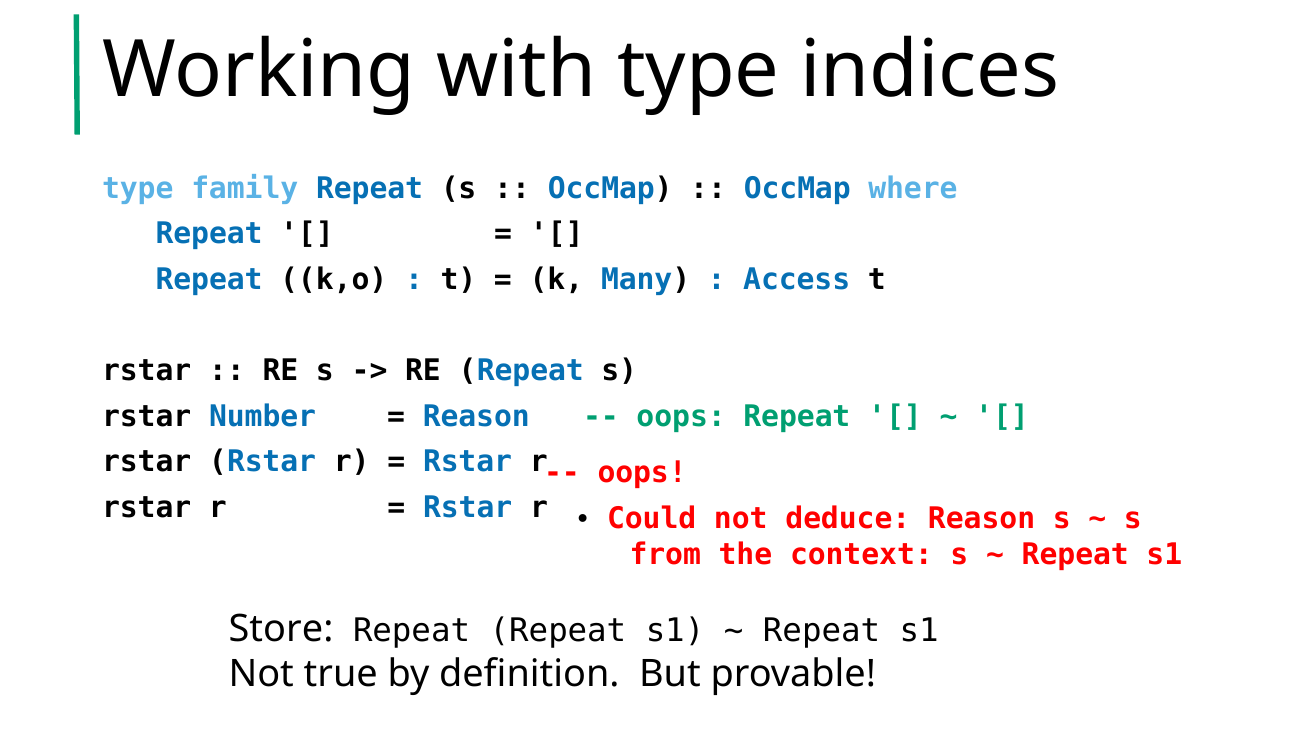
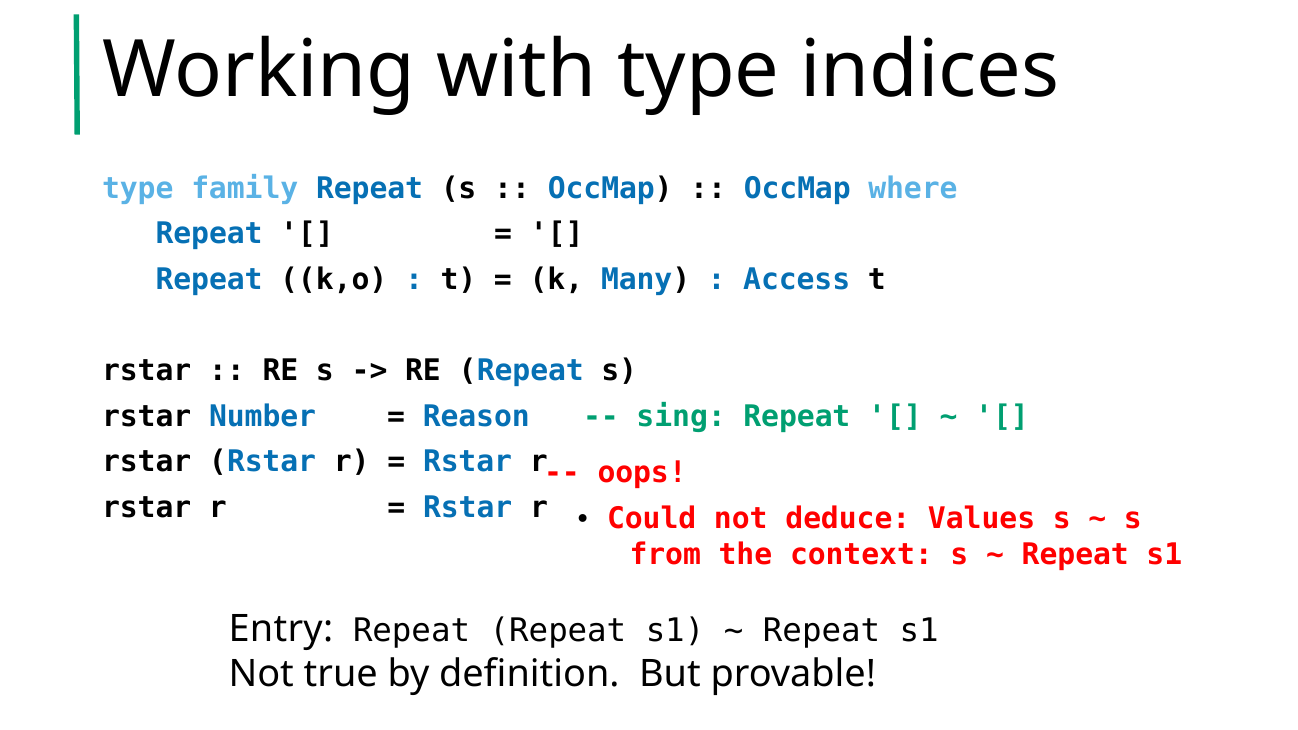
oops: oops -> sing (681, 416)
deduce Reason: Reason -> Values (982, 519)
Store: Store -> Entry (281, 629)
